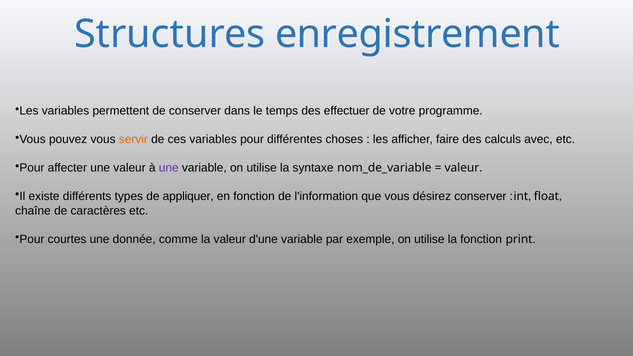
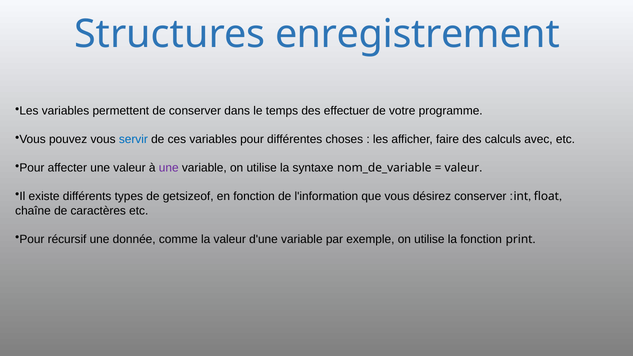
servir colour: orange -> blue (133, 140)
appliquer: appliquer -> getsizeof (188, 197)
courtes: courtes -> récursif (67, 239)
